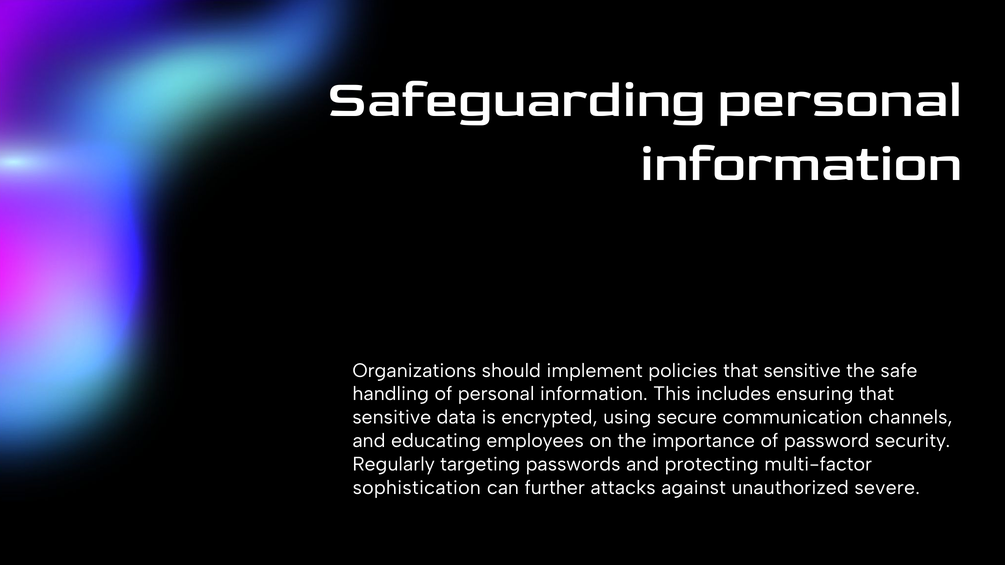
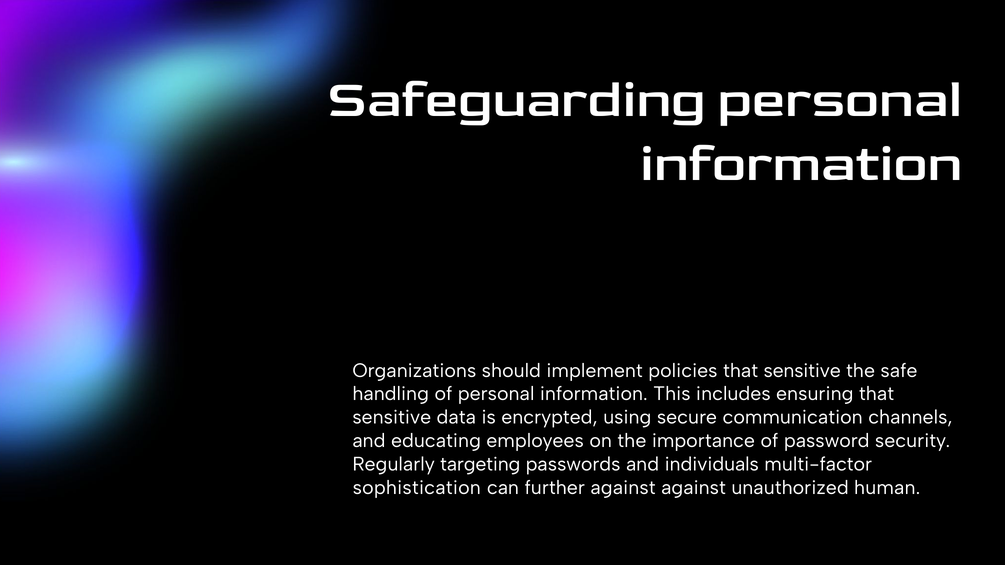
protecting: protecting -> individuals (712, 465)
further attacks: attacks -> against (623, 488)
severe: severe -> human (887, 488)
